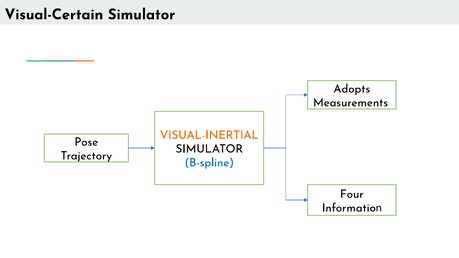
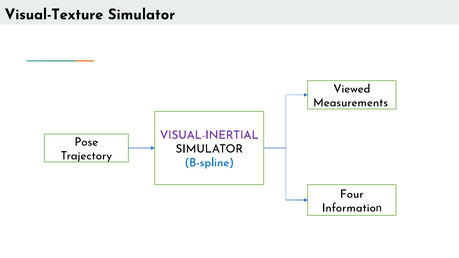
Visual-Certain: Visual-Certain -> Visual-Texture (54, 14)
Adopts: Adopts -> Viewed (352, 89)
VISUAL-INERTIAL colour: orange -> purple (209, 135)
